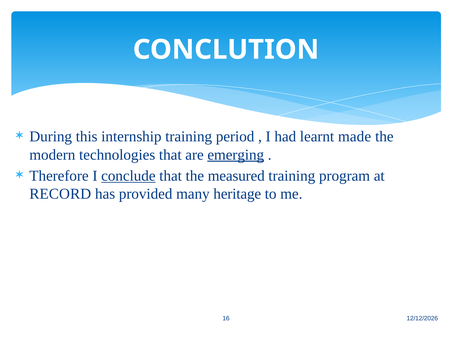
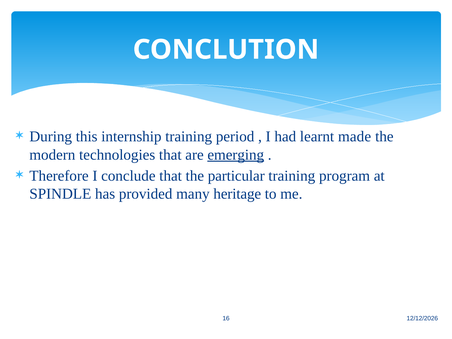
conclude underline: present -> none (128, 176)
measured: measured -> particular (236, 176)
RECORD: RECORD -> SPINDLE (60, 194)
